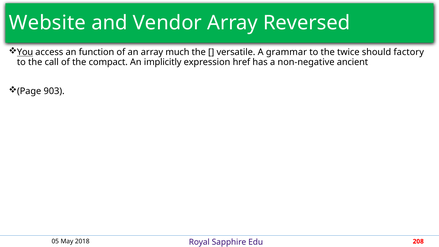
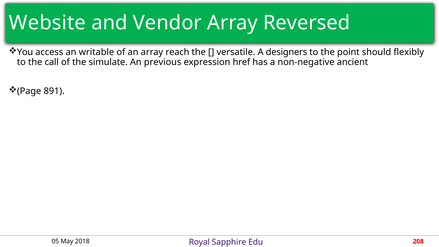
You underline: present -> none (25, 52)
function: function -> writable (96, 52)
much: much -> reach (177, 52)
grammar: grammar -> designers (287, 52)
twice: twice -> point (348, 52)
factory: factory -> flexibly (409, 52)
compact: compact -> simulate (108, 62)
implicitly: implicitly -> previous (163, 62)
903: 903 -> 891 (54, 91)
